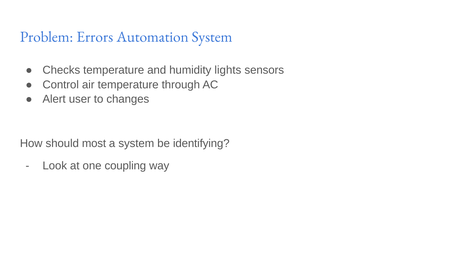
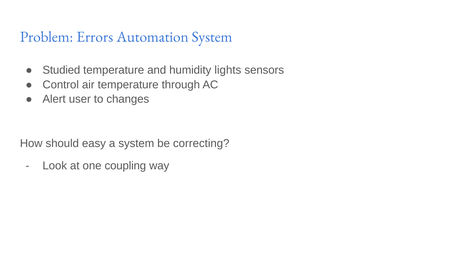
Checks: Checks -> Studied (61, 70)
most: most -> easy (94, 143)
identifying: identifying -> correcting (201, 143)
